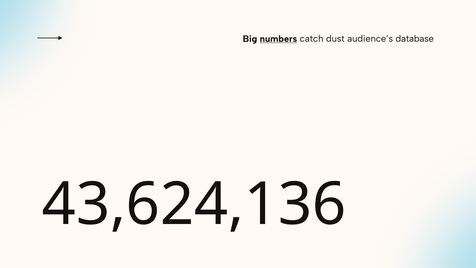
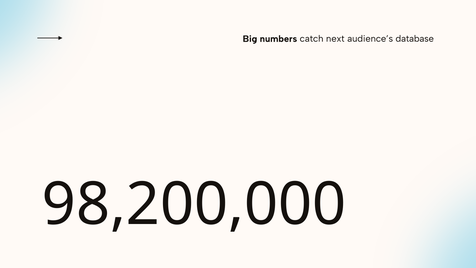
numbers underline: present -> none (278, 39)
dust: dust -> next (335, 39)
43,624,136: 43,624,136 -> 98,200,000 (194, 204)
